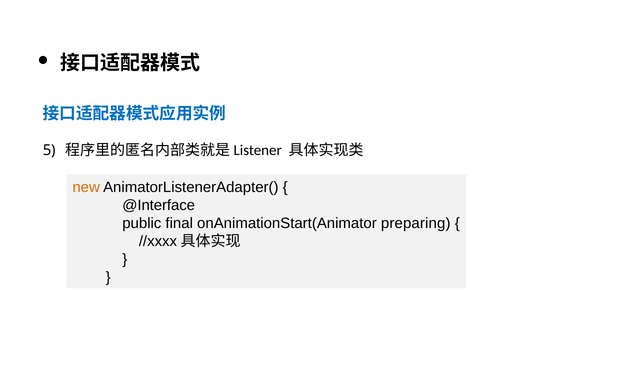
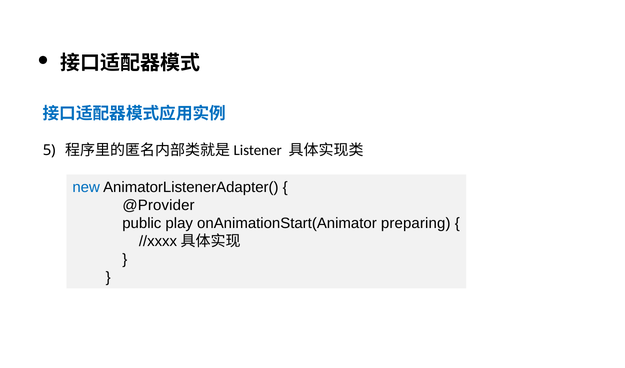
new colour: orange -> blue (86, 187)
@Interface: @Interface -> @Provider (159, 205)
final: final -> play (179, 223)
